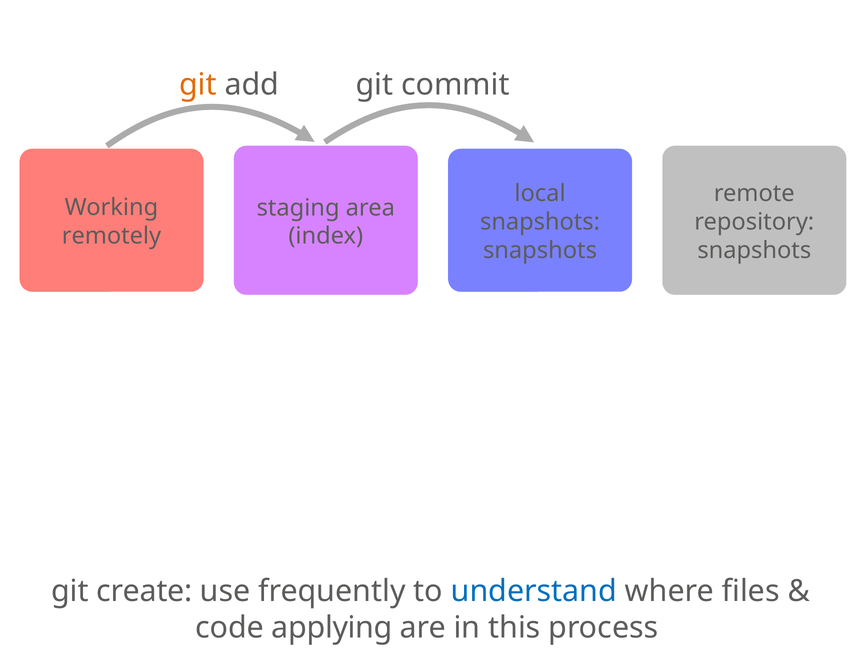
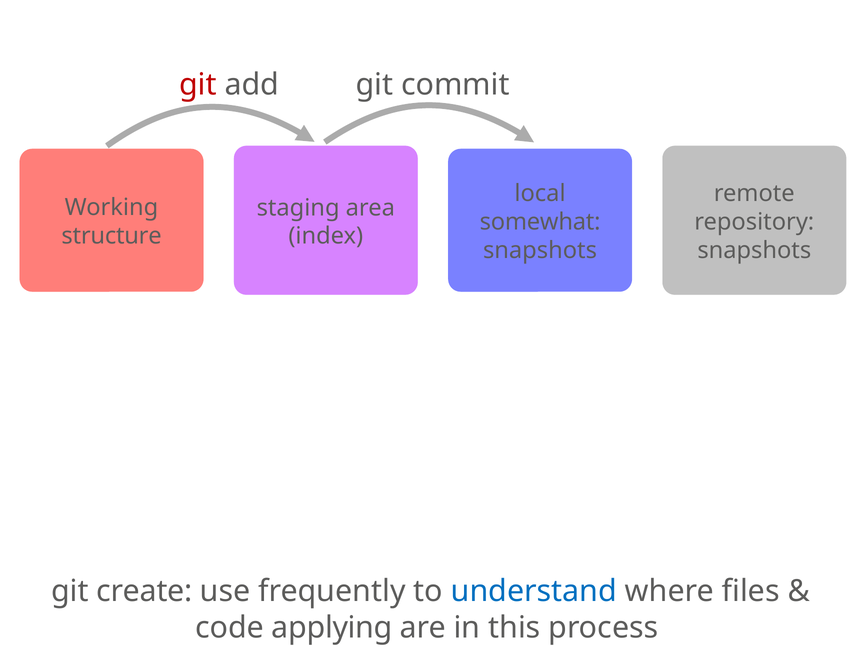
git colour: orange -> red (198, 85)
snapshots: snapshots -> somewhat (540, 222)
remotely: remotely -> structure (112, 236)
